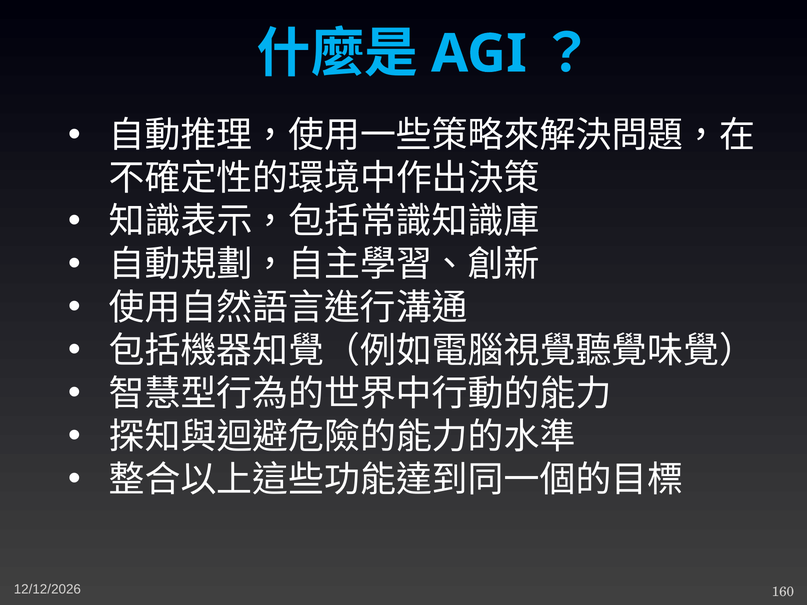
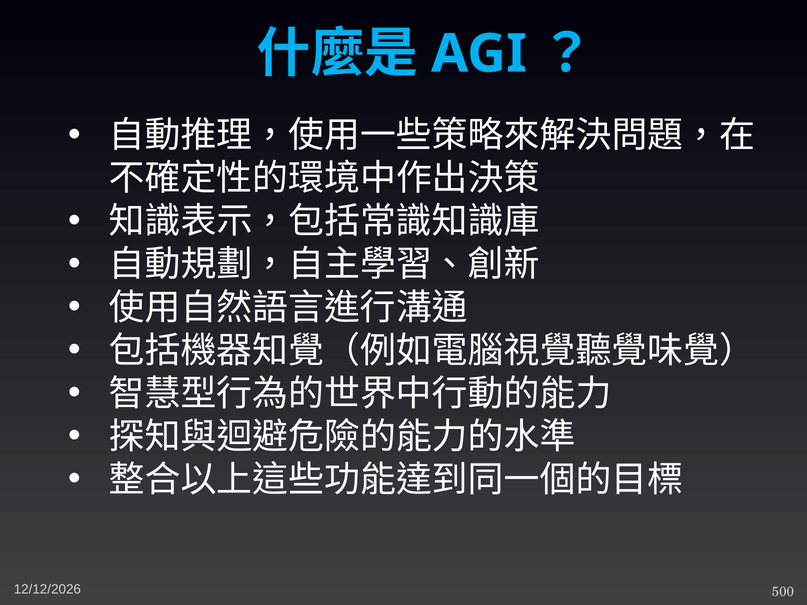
160: 160 -> 500 (783, 592)
